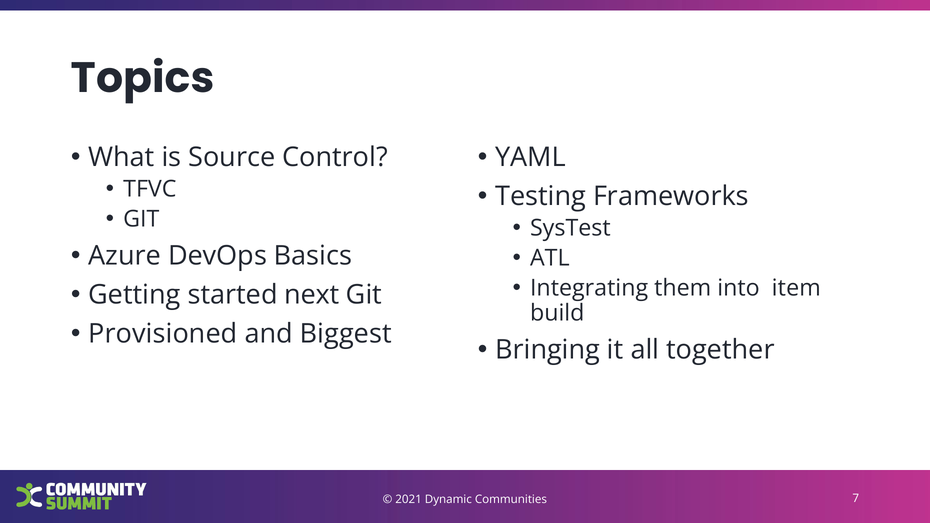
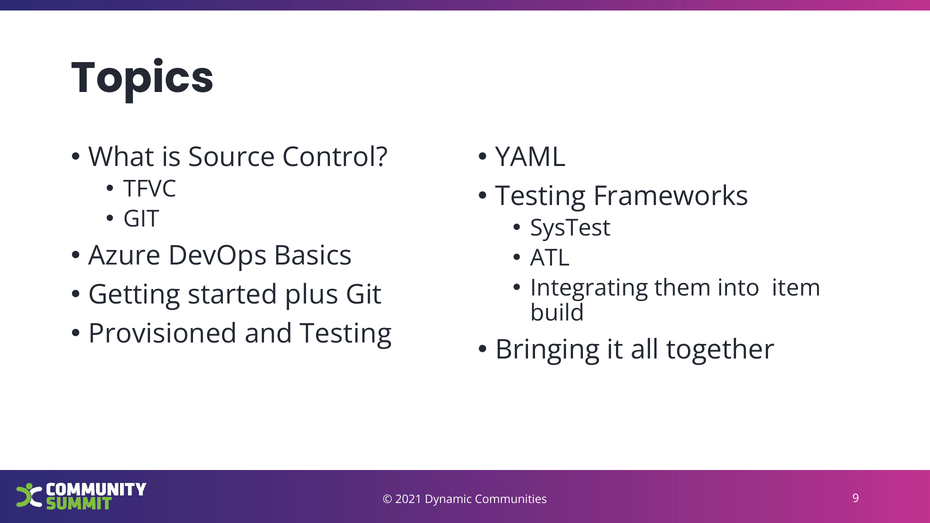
next: next -> plus (312, 295)
and Biggest: Biggest -> Testing (346, 334)
7: 7 -> 9 (856, 499)
